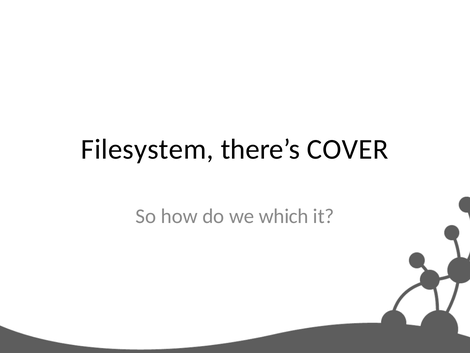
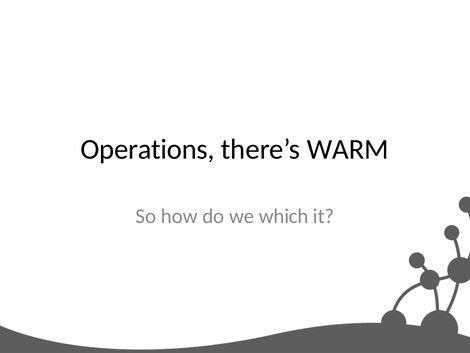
Filesystem: Filesystem -> Operations (148, 149)
COVER: COVER -> WARM (348, 149)
